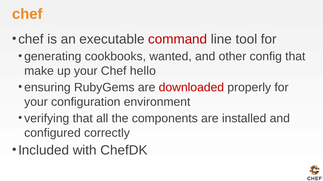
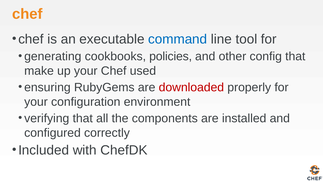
command colour: red -> blue (178, 39)
wanted: wanted -> policies (171, 57)
hello: hello -> used (143, 71)
